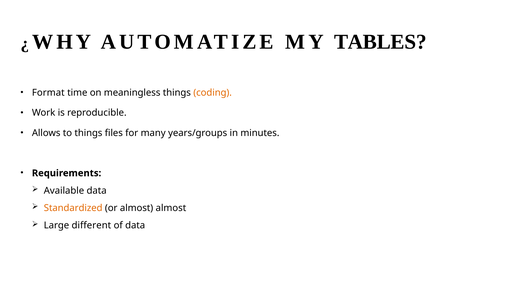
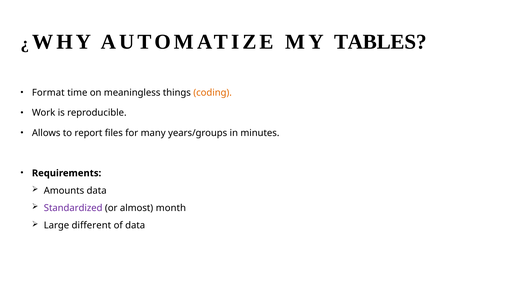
to things: things -> report (88, 133)
Available: Available -> Amounts (64, 191)
Standardized colour: orange -> purple (73, 208)
almost almost: almost -> month (171, 208)
